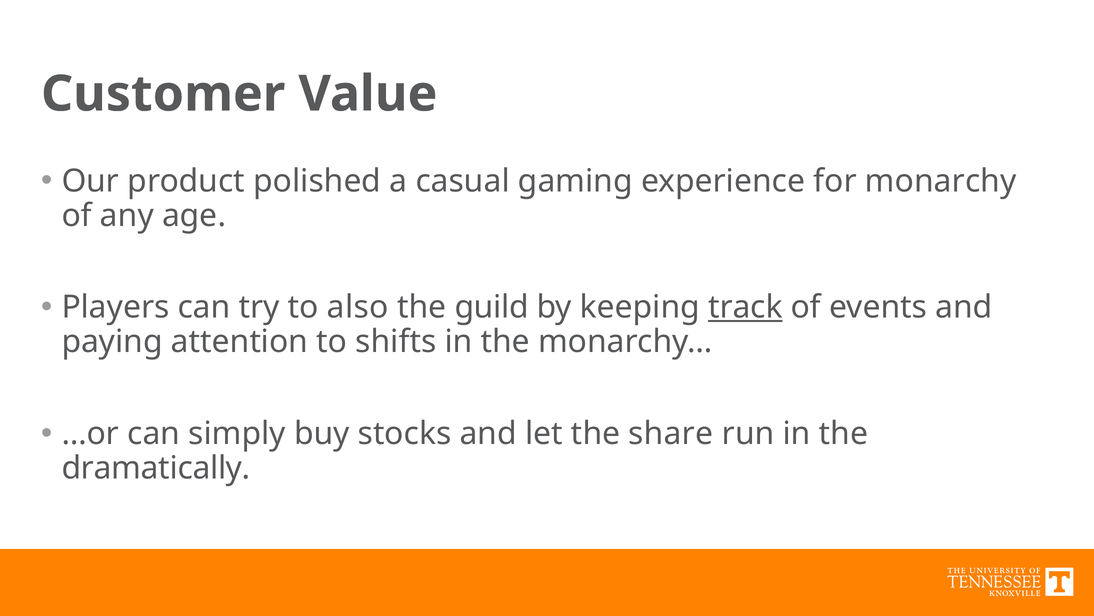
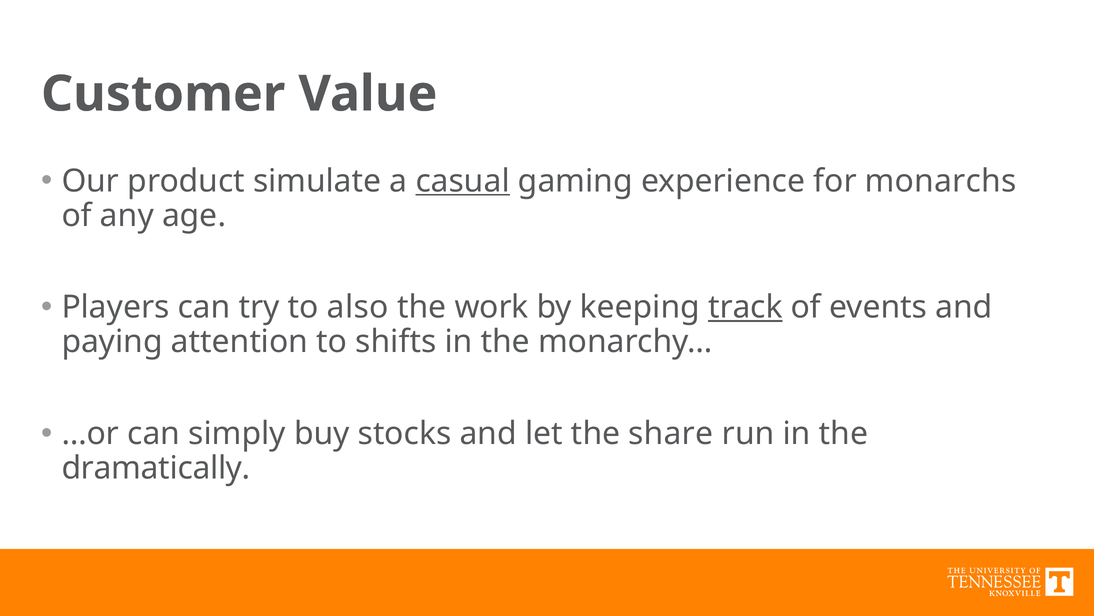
polished: polished -> simulate (317, 181)
casual underline: none -> present (463, 181)
monarchy: monarchy -> monarchs (941, 181)
guild: guild -> work (492, 307)
